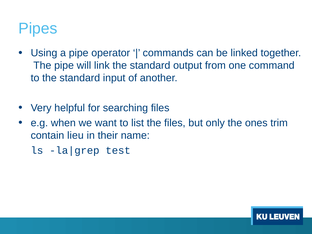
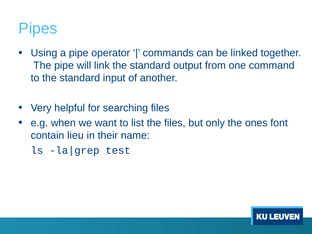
trim: trim -> font (279, 123)
